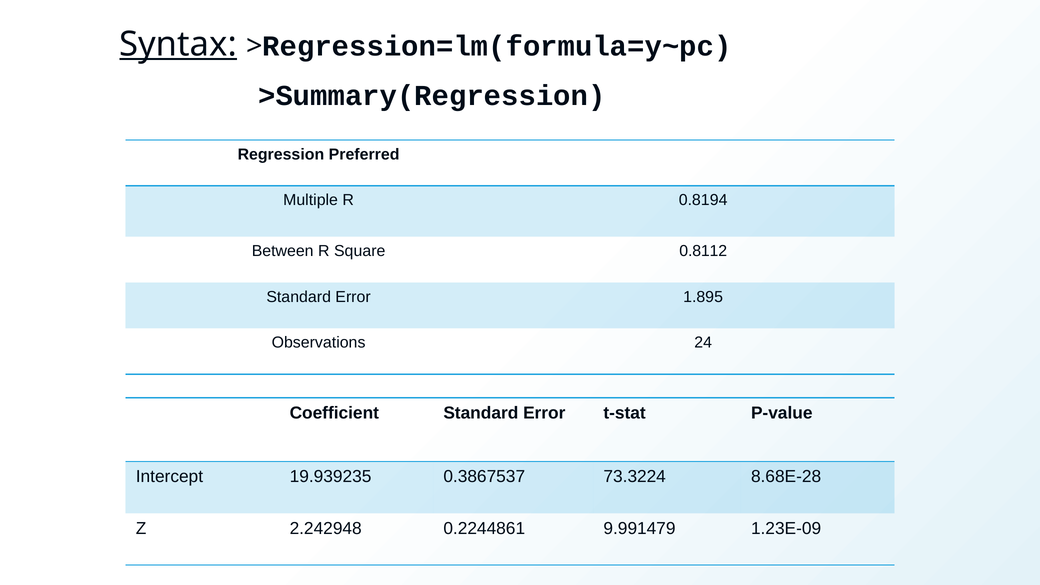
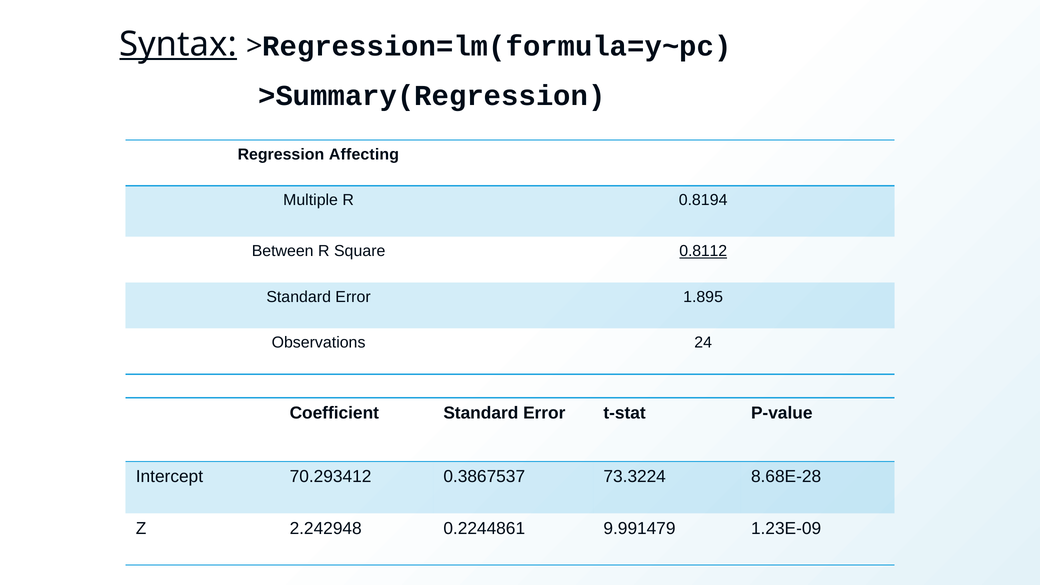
Preferred: Preferred -> Affecting (364, 154)
0.8112 underline: none -> present (703, 251)
19.939235: 19.939235 -> 70.293412 (331, 477)
